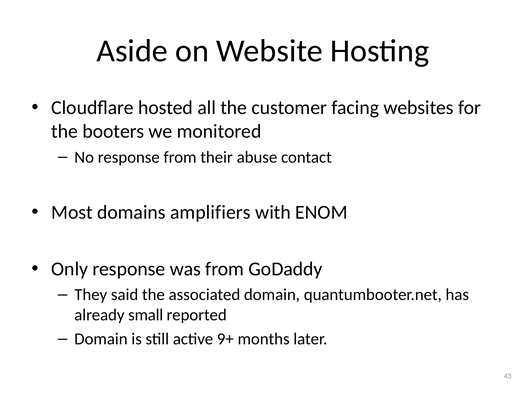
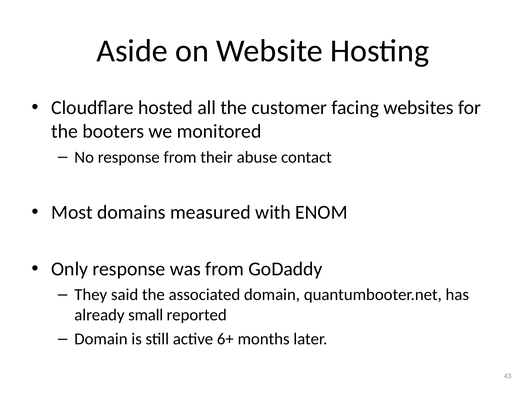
amplifiers: amplifiers -> measured (210, 213)
9+: 9+ -> 6+ (225, 340)
